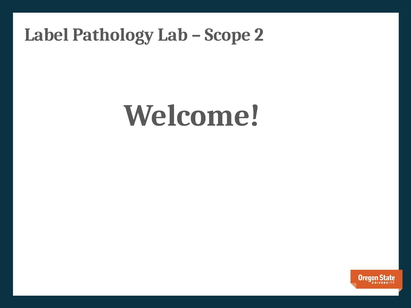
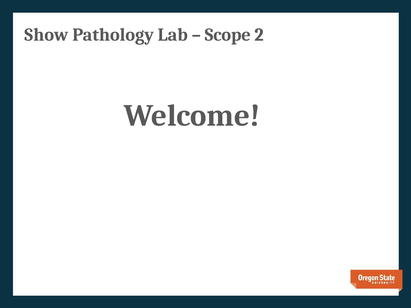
Label: Label -> Show (47, 35)
